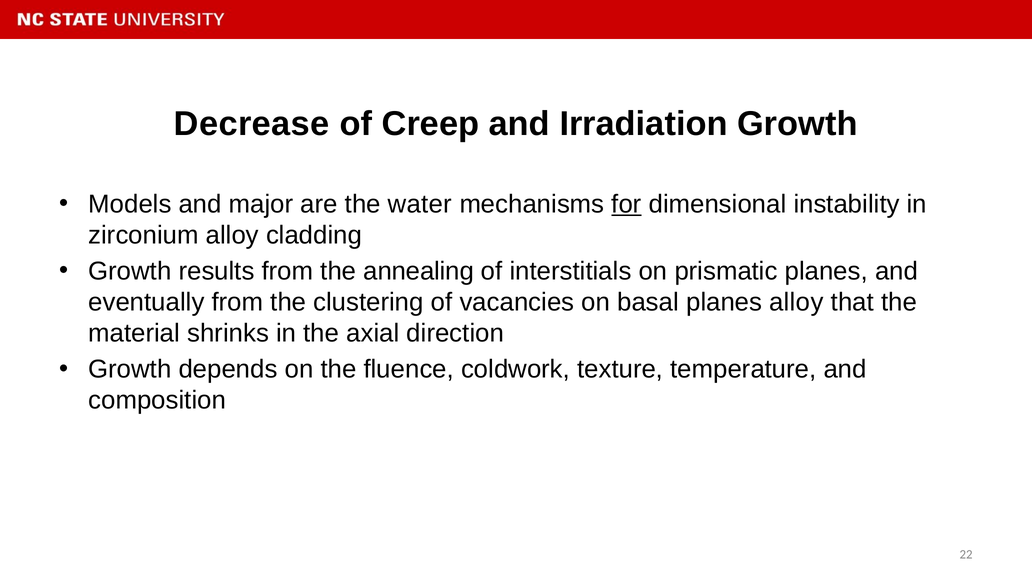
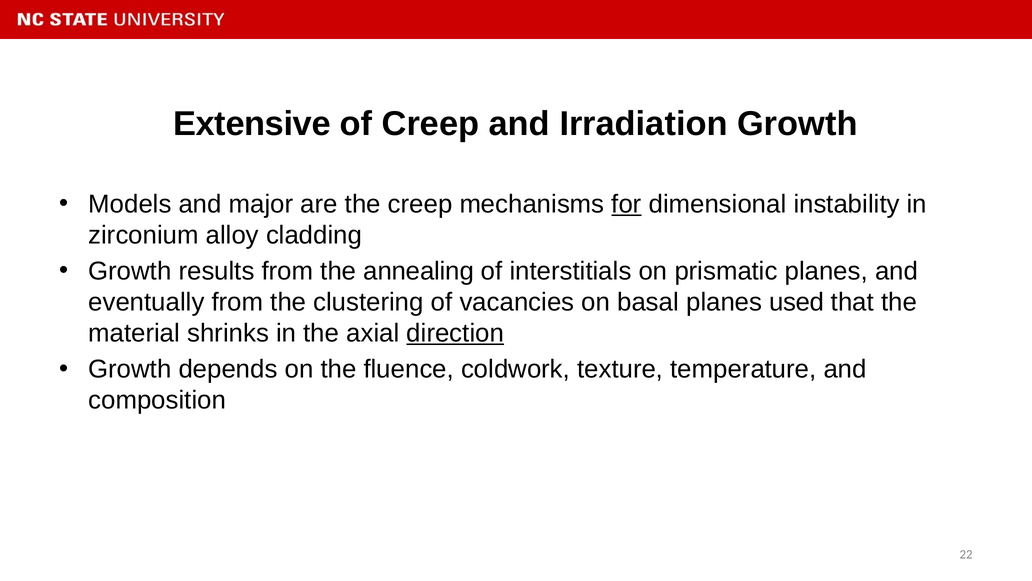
Decrease: Decrease -> Extensive (252, 124)
the water: water -> creep (420, 204)
planes alloy: alloy -> used (797, 302)
direction underline: none -> present (455, 333)
